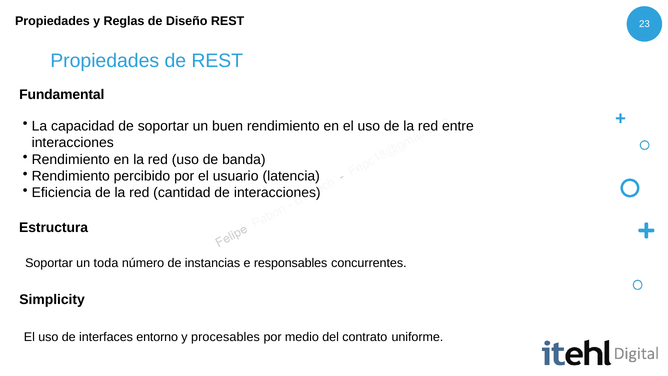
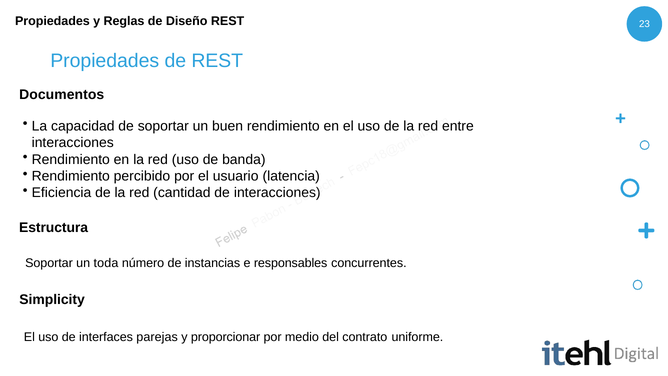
Fundamental: Fundamental -> Documentos (62, 94)
entorno: entorno -> parejas (157, 337)
procesables: procesables -> proporcionar (226, 337)
